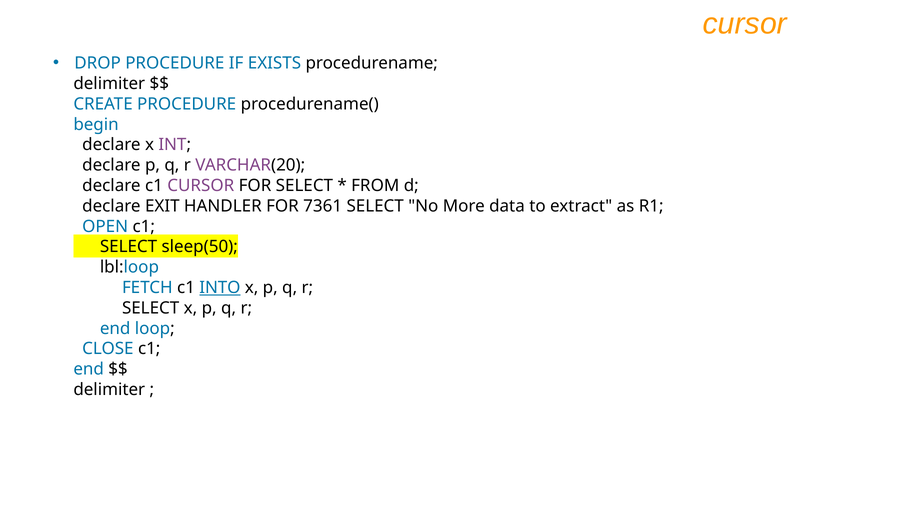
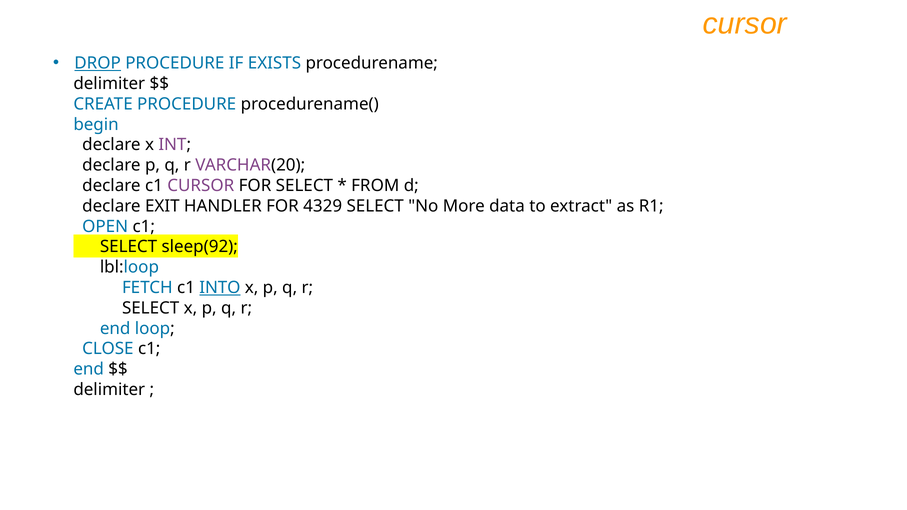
DROP underline: none -> present (98, 63)
7361: 7361 -> 4329 (323, 206)
sleep(50: sleep(50 -> sleep(92 (200, 247)
